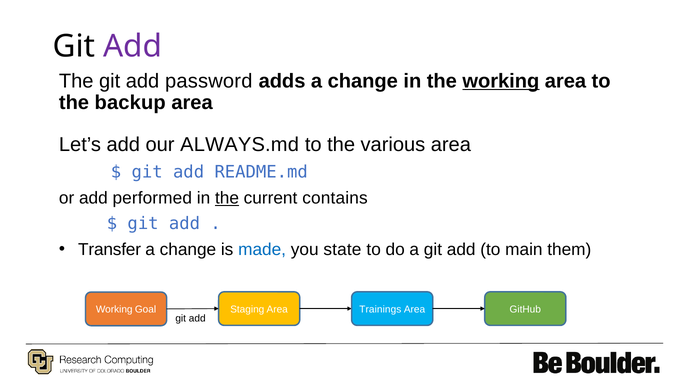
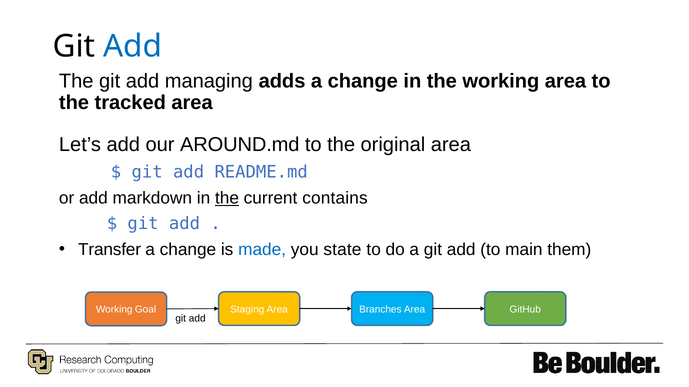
Add colour: purple -> blue (133, 47)
password: password -> managing (209, 81)
working underline: present -> none (501, 81)
backup: backup -> tracked (130, 103)
ALWAYS.md: ALWAYS.md -> AROUND.md (240, 145)
various: various -> original (393, 145)
performed: performed -> markdown (152, 198)
Trainings: Trainings -> Branches (380, 310)
